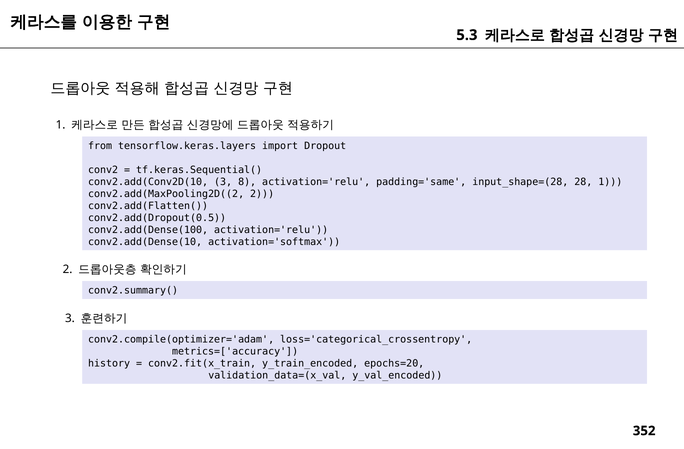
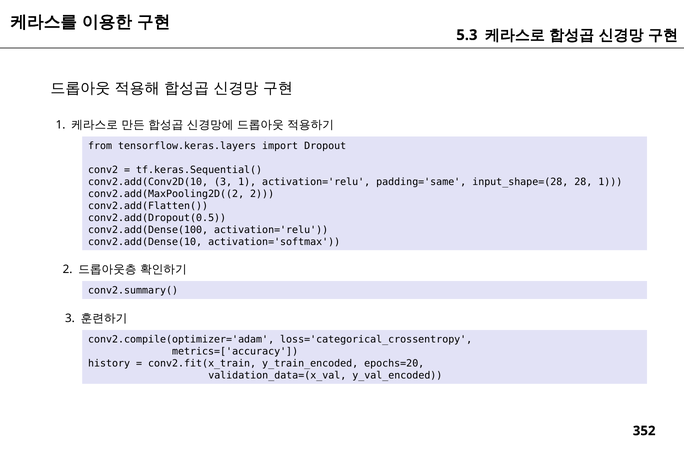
3 8: 8 -> 1 (247, 182)
